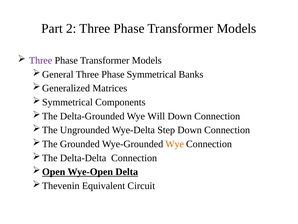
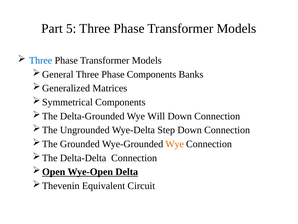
2: 2 -> 5 (71, 28)
Three colour: purple -> blue (41, 60)
Phase Symmetrical: Symmetrical -> Components (152, 74)
